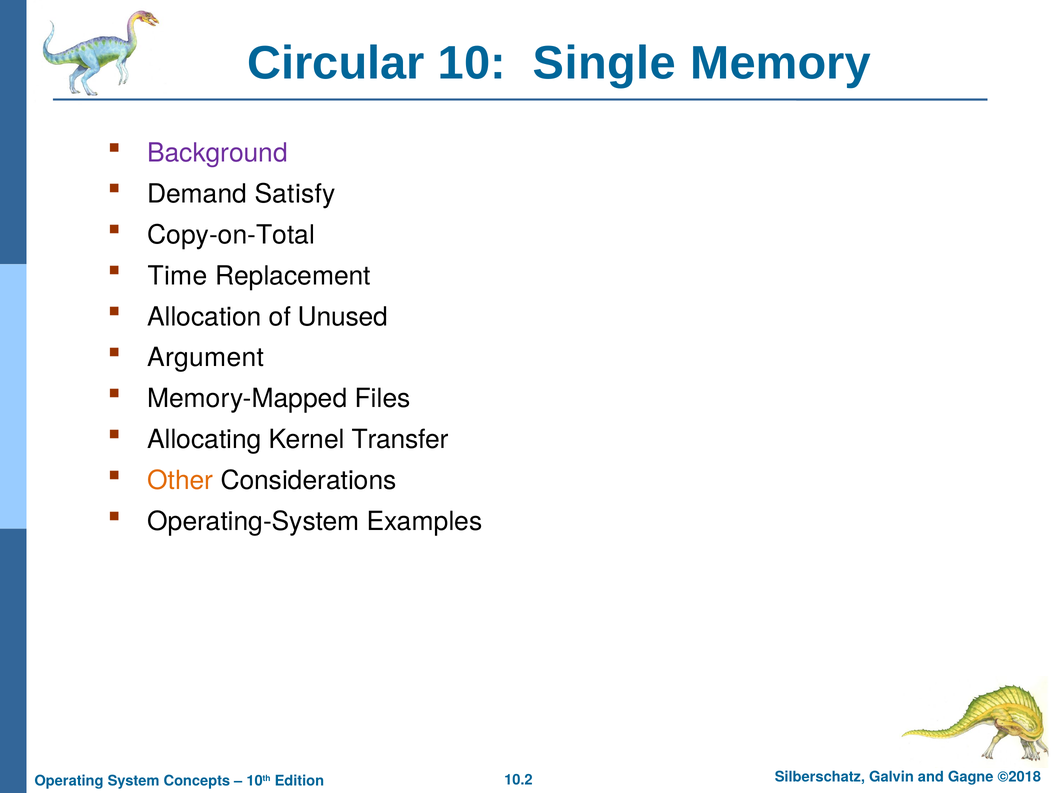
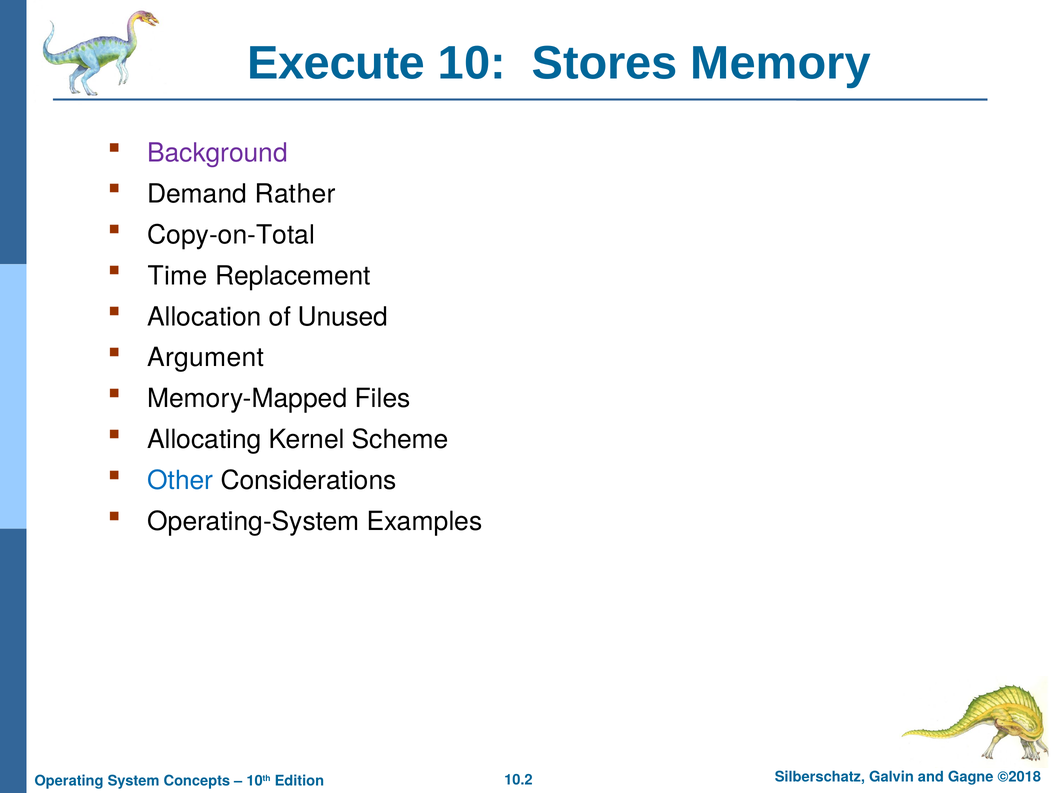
Circular: Circular -> Execute (336, 63)
Single: Single -> Stores (605, 63)
Satisfy: Satisfy -> Rather (295, 194)
Transfer: Transfer -> Scheme (400, 440)
Other colour: orange -> blue (180, 481)
